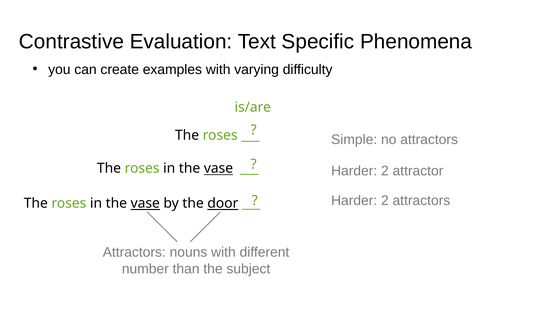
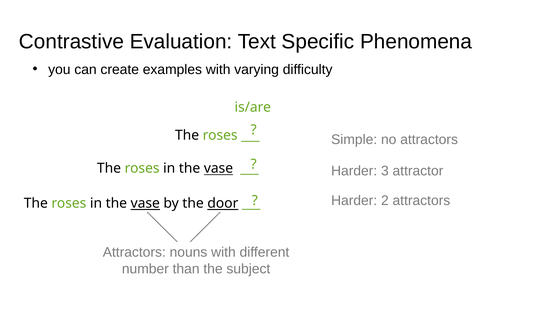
2: 2 -> 3 (385, 171)
